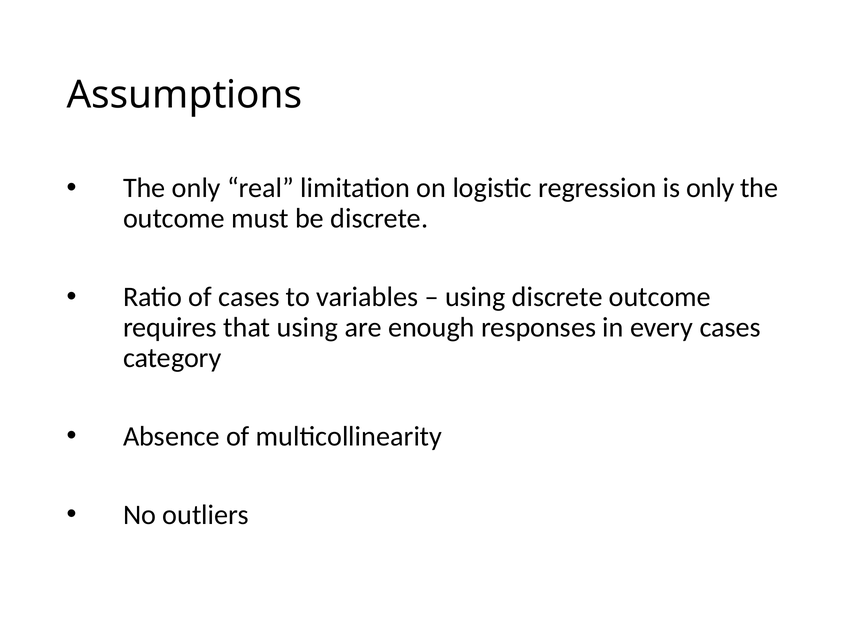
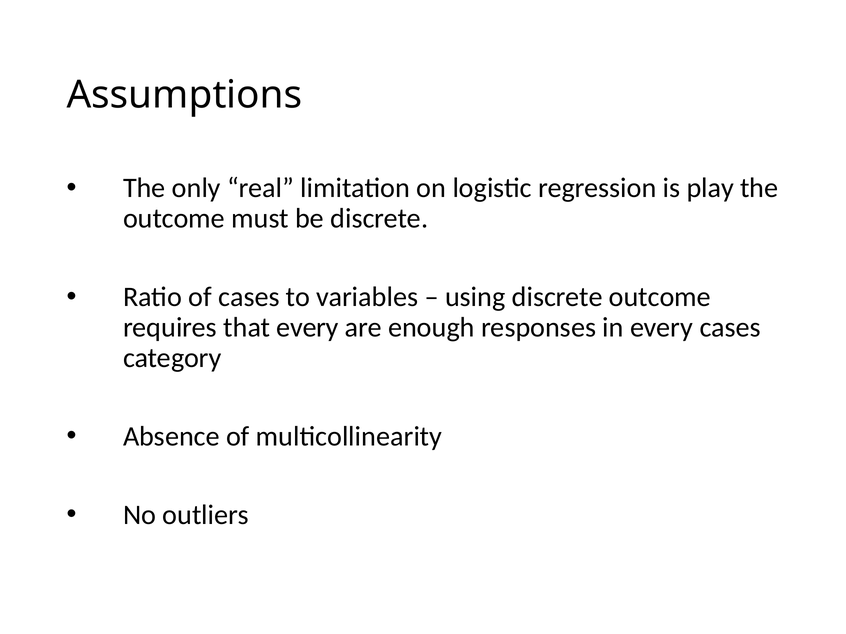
is only: only -> play (710, 188)
that using: using -> every (308, 328)
